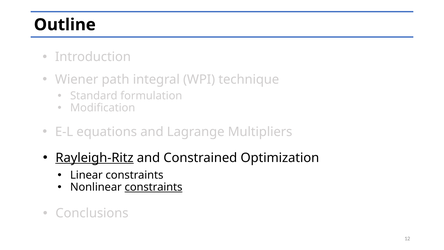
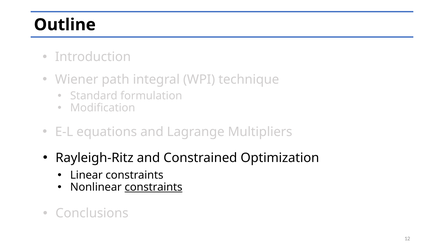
Rayleigh-Ritz underline: present -> none (95, 158)
